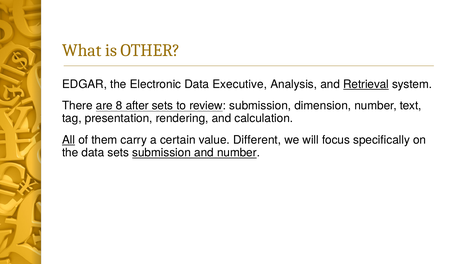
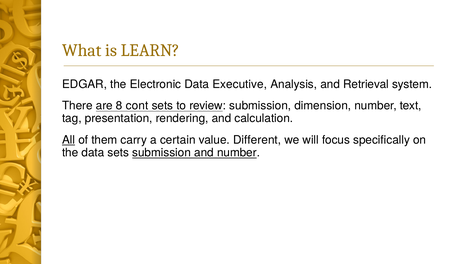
OTHER: OTHER -> LEARN (150, 50)
Retrieval underline: present -> none (366, 84)
after: after -> cont (137, 106)
